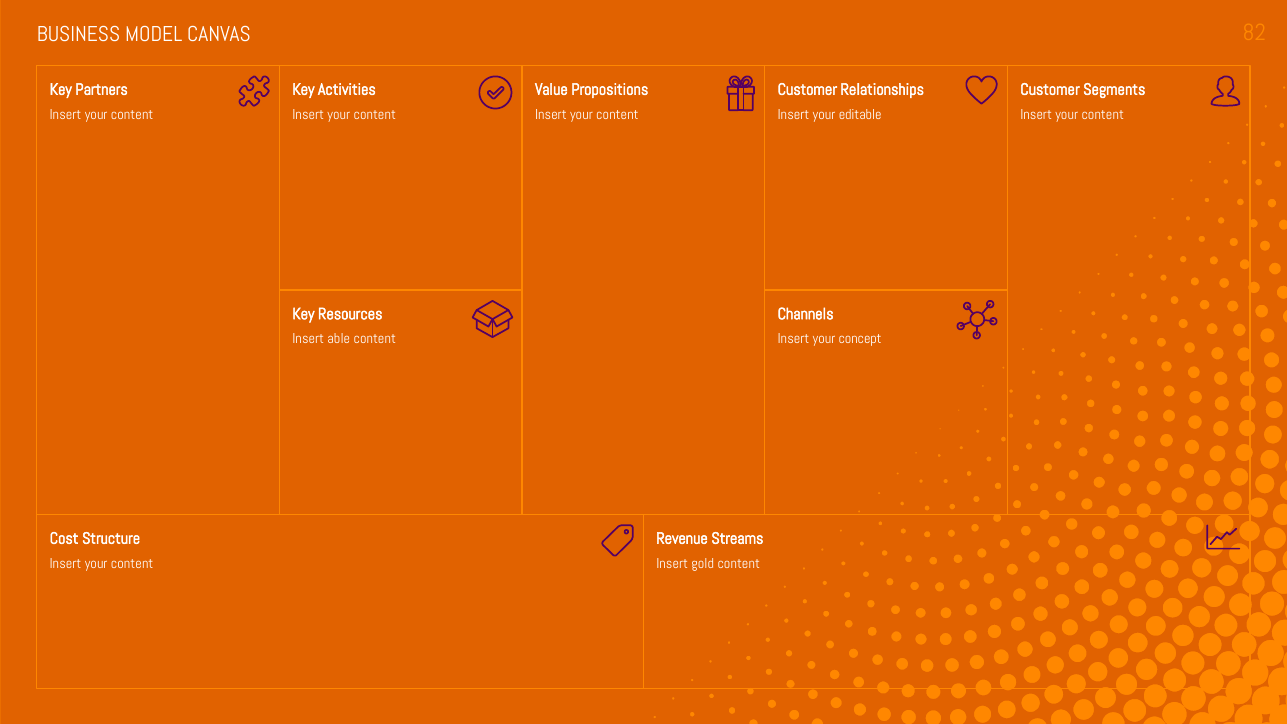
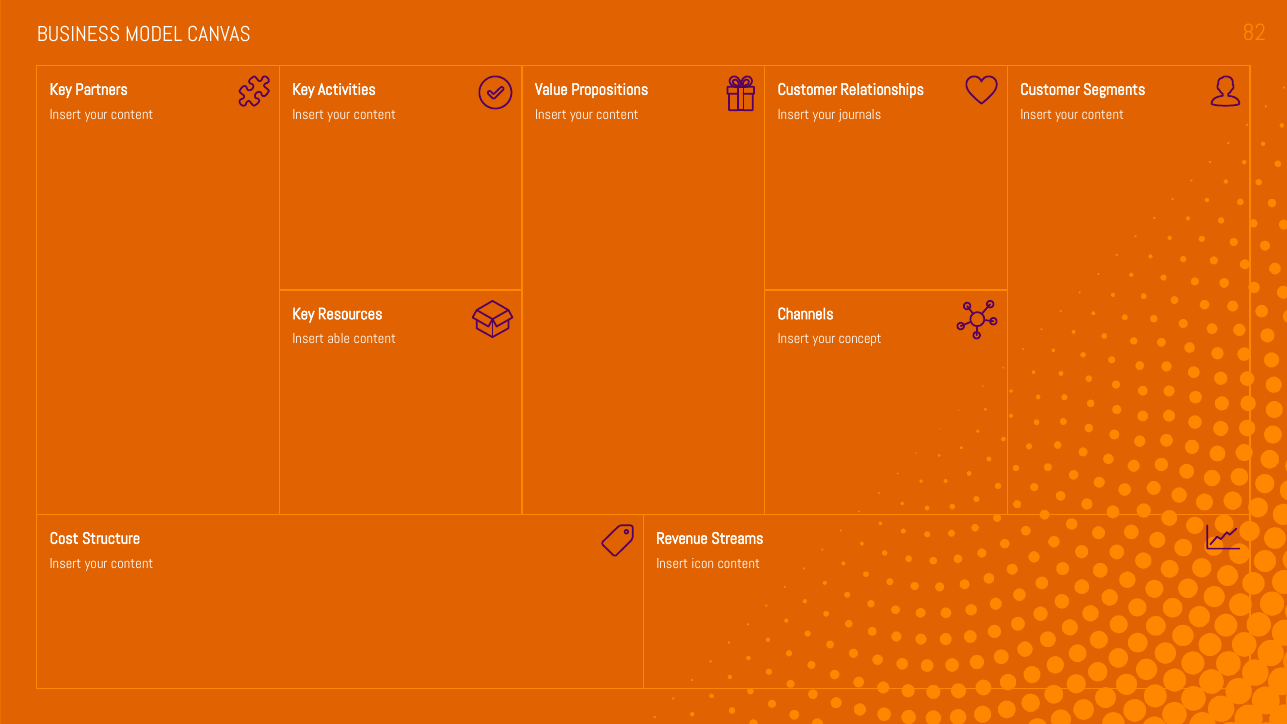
editable: editable -> journals (860, 115)
gold: gold -> icon (703, 564)
